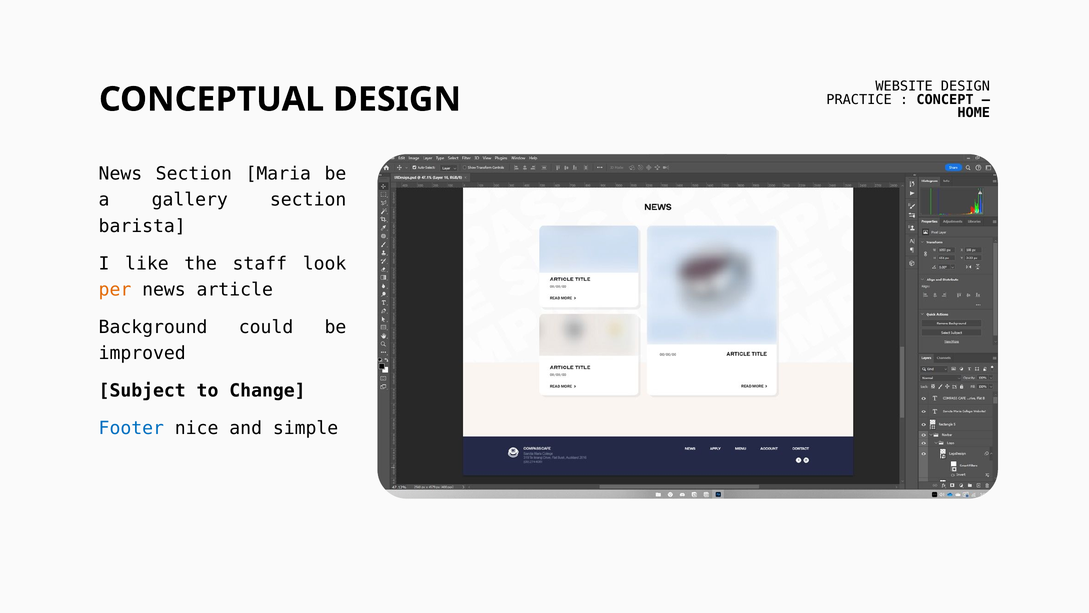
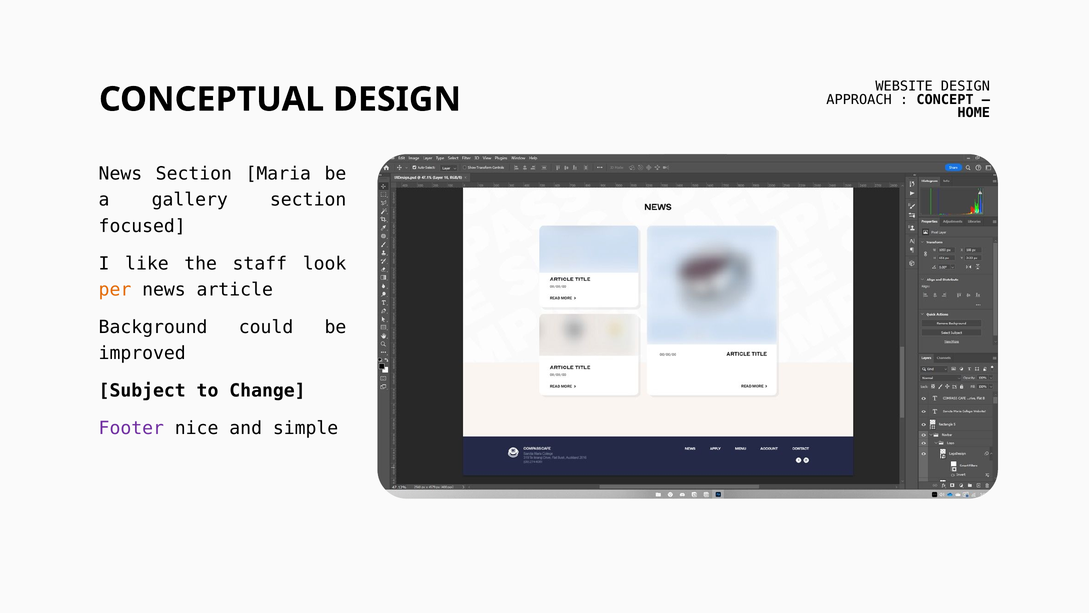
PRACTICE: PRACTICE -> APPROACH (859, 99)
barista: barista -> focused (142, 226)
Footer colour: blue -> purple (131, 428)
